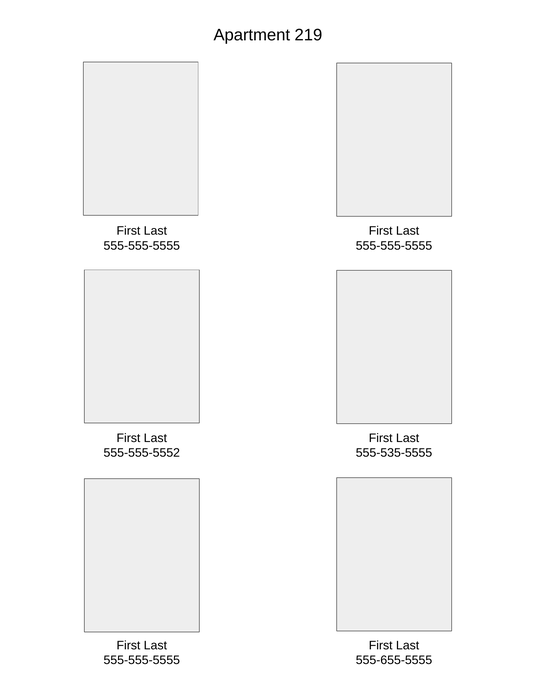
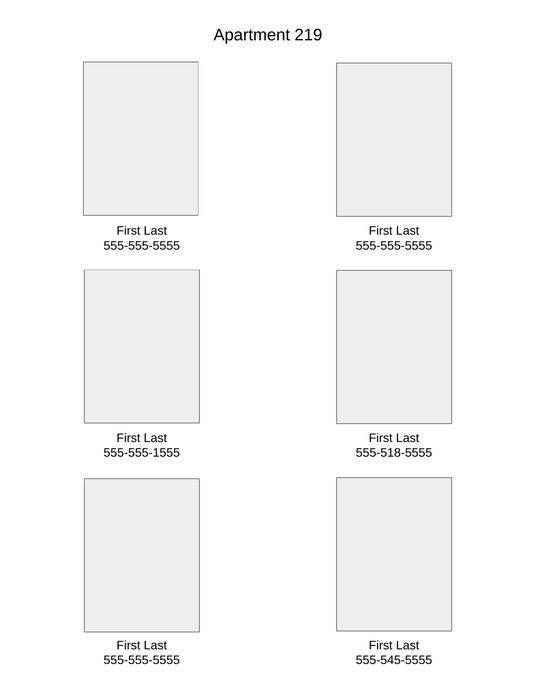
555-555-5552: 555-555-5552 -> 555-555-1555 (142, 453)
555-535-5555: 555-535-5555 -> 555-518-5555 (394, 453)
555-655-5555: 555-655-5555 -> 555-545-5555 (394, 660)
